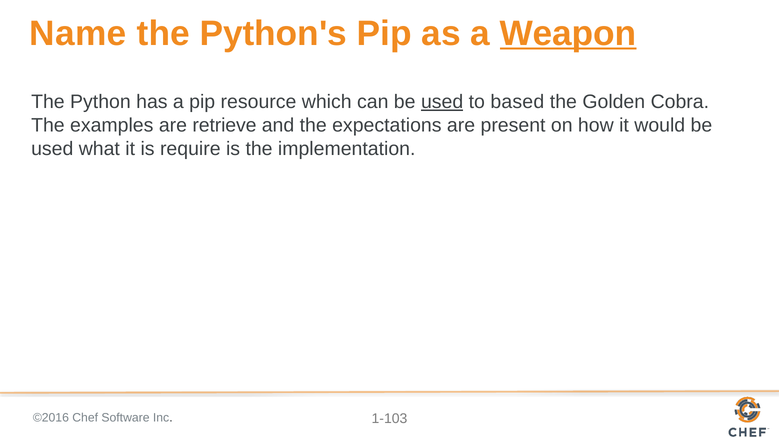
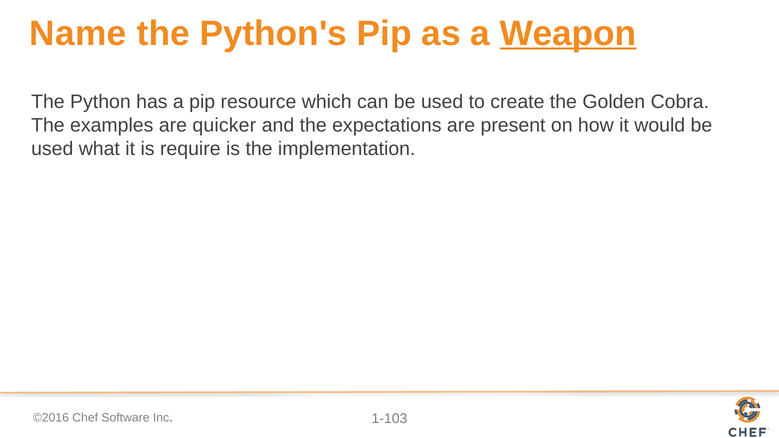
used underline: present -> none (442, 102)
based: based -> create (517, 102)
retrieve: retrieve -> quicker (224, 125)
